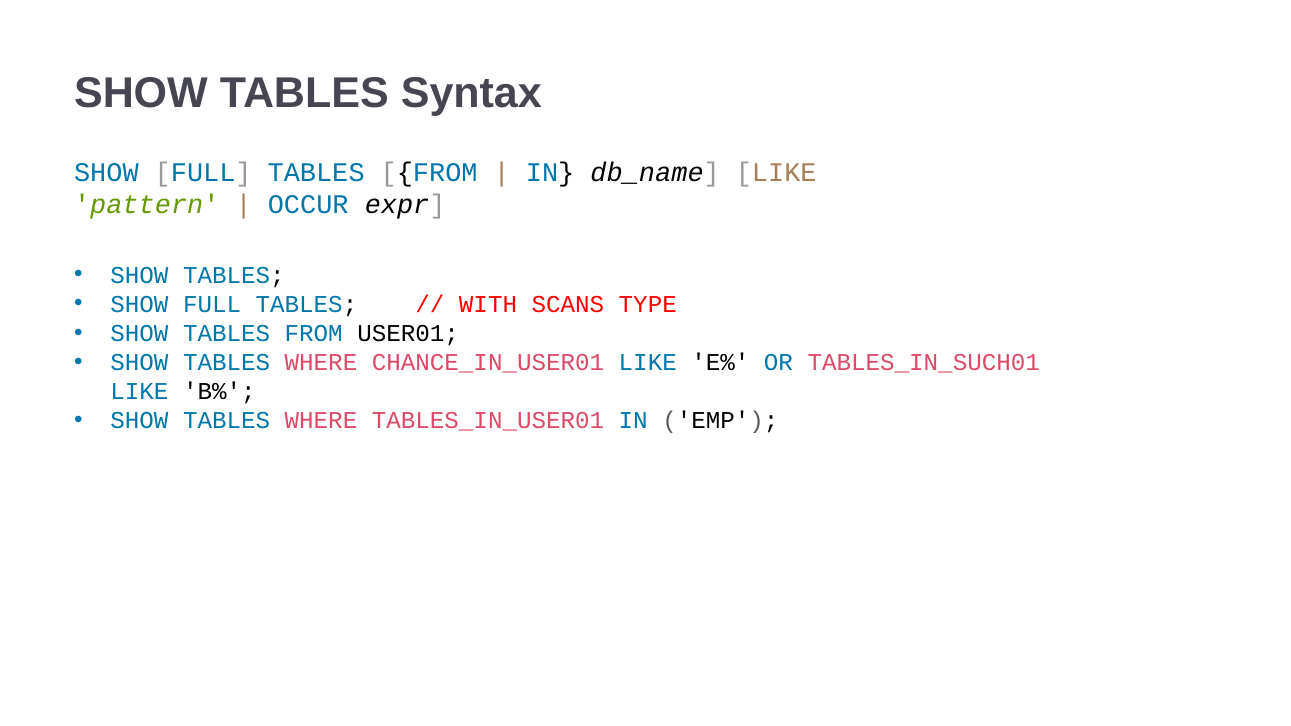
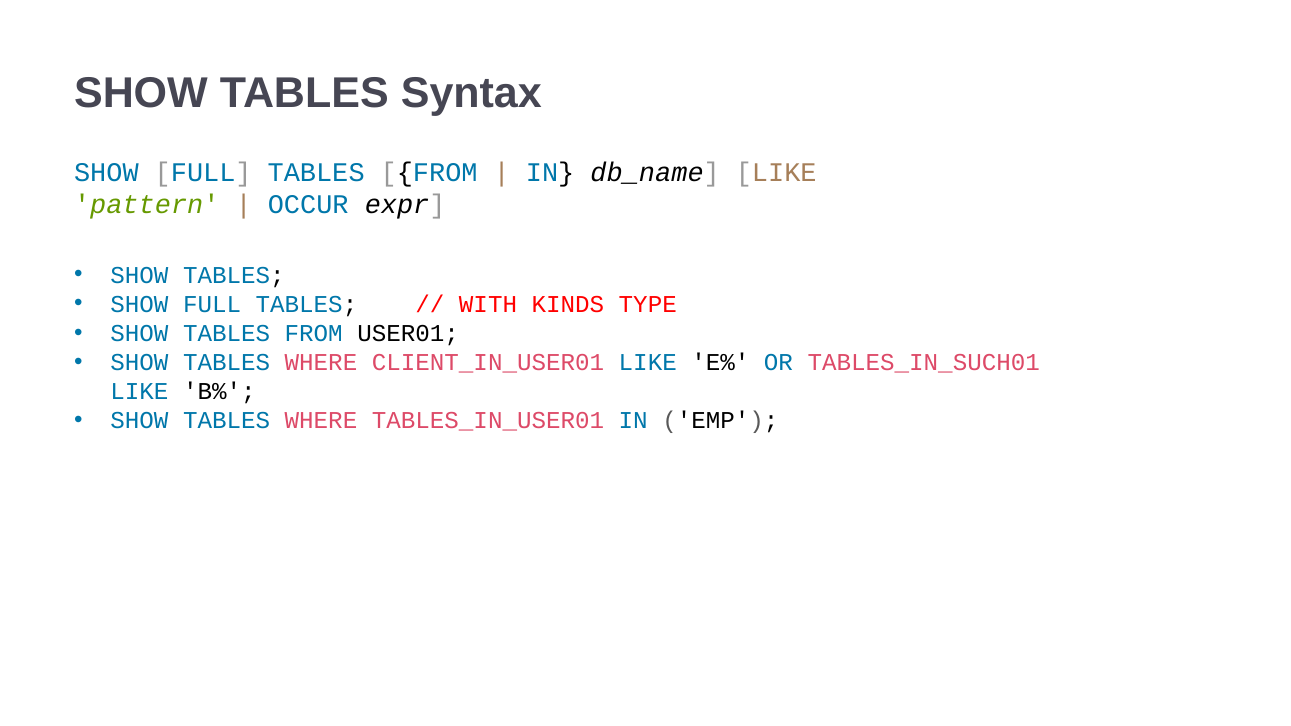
SCANS: SCANS -> KINDS (568, 304)
CHANCE_IN_USER01: CHANCE_IN_USER01 -> CLIENT_IN_USER01 (488, 362)
